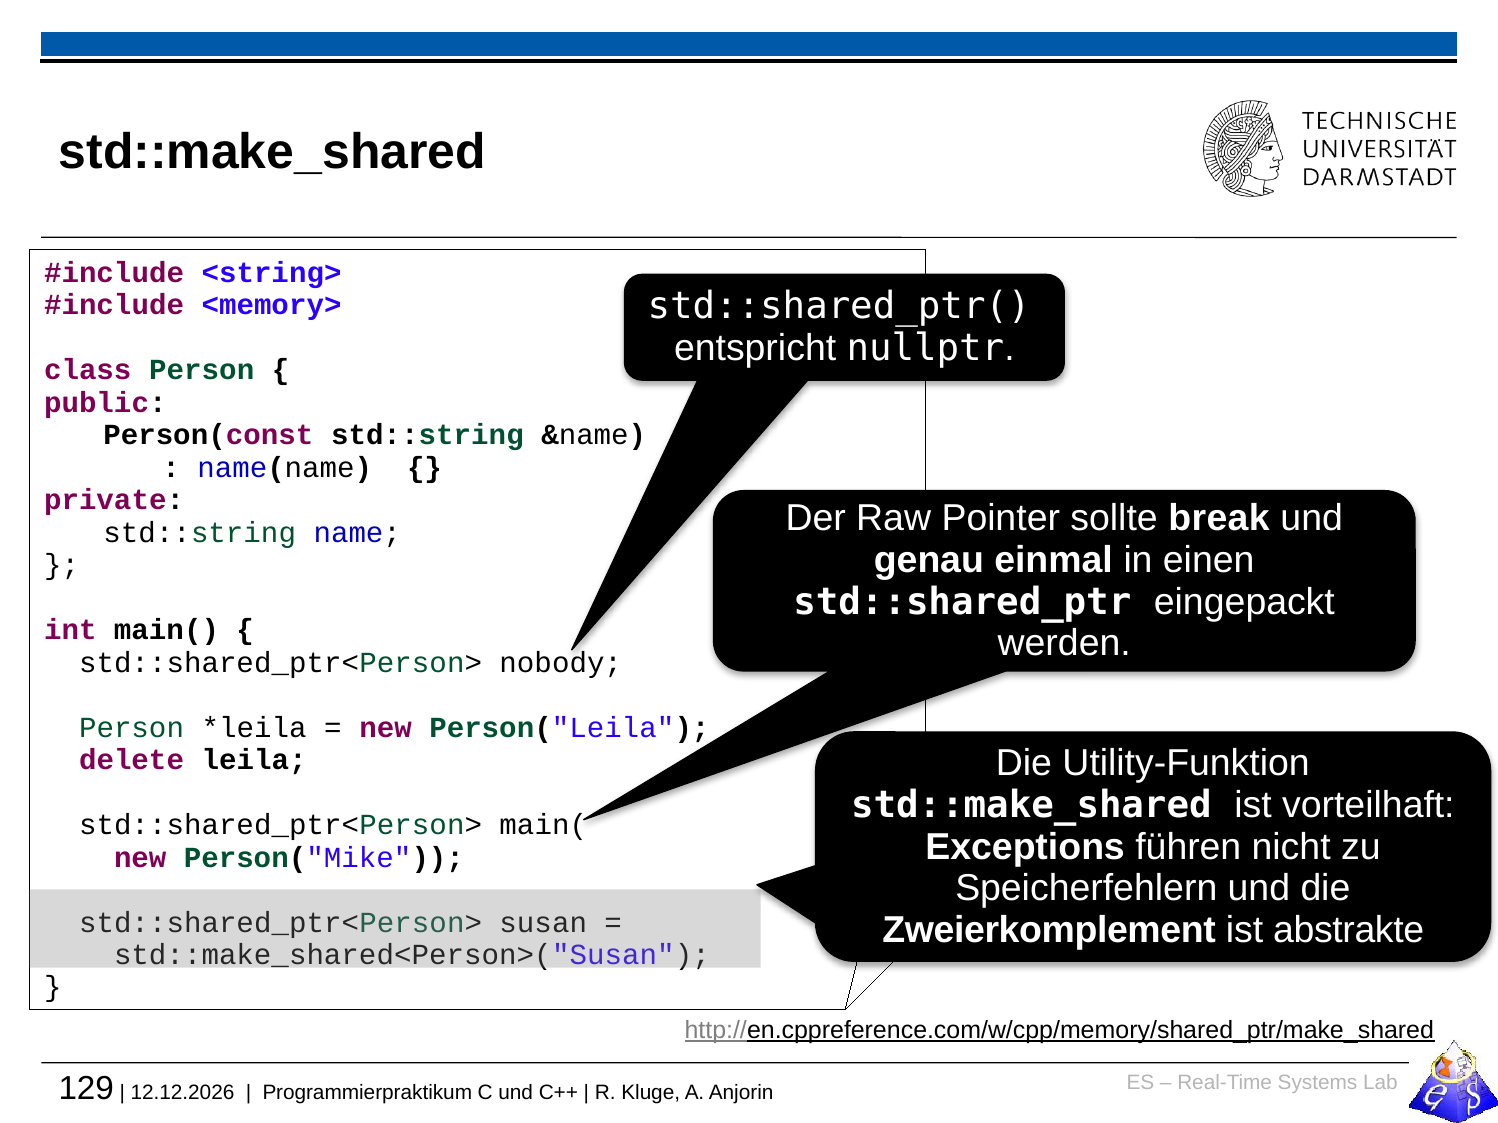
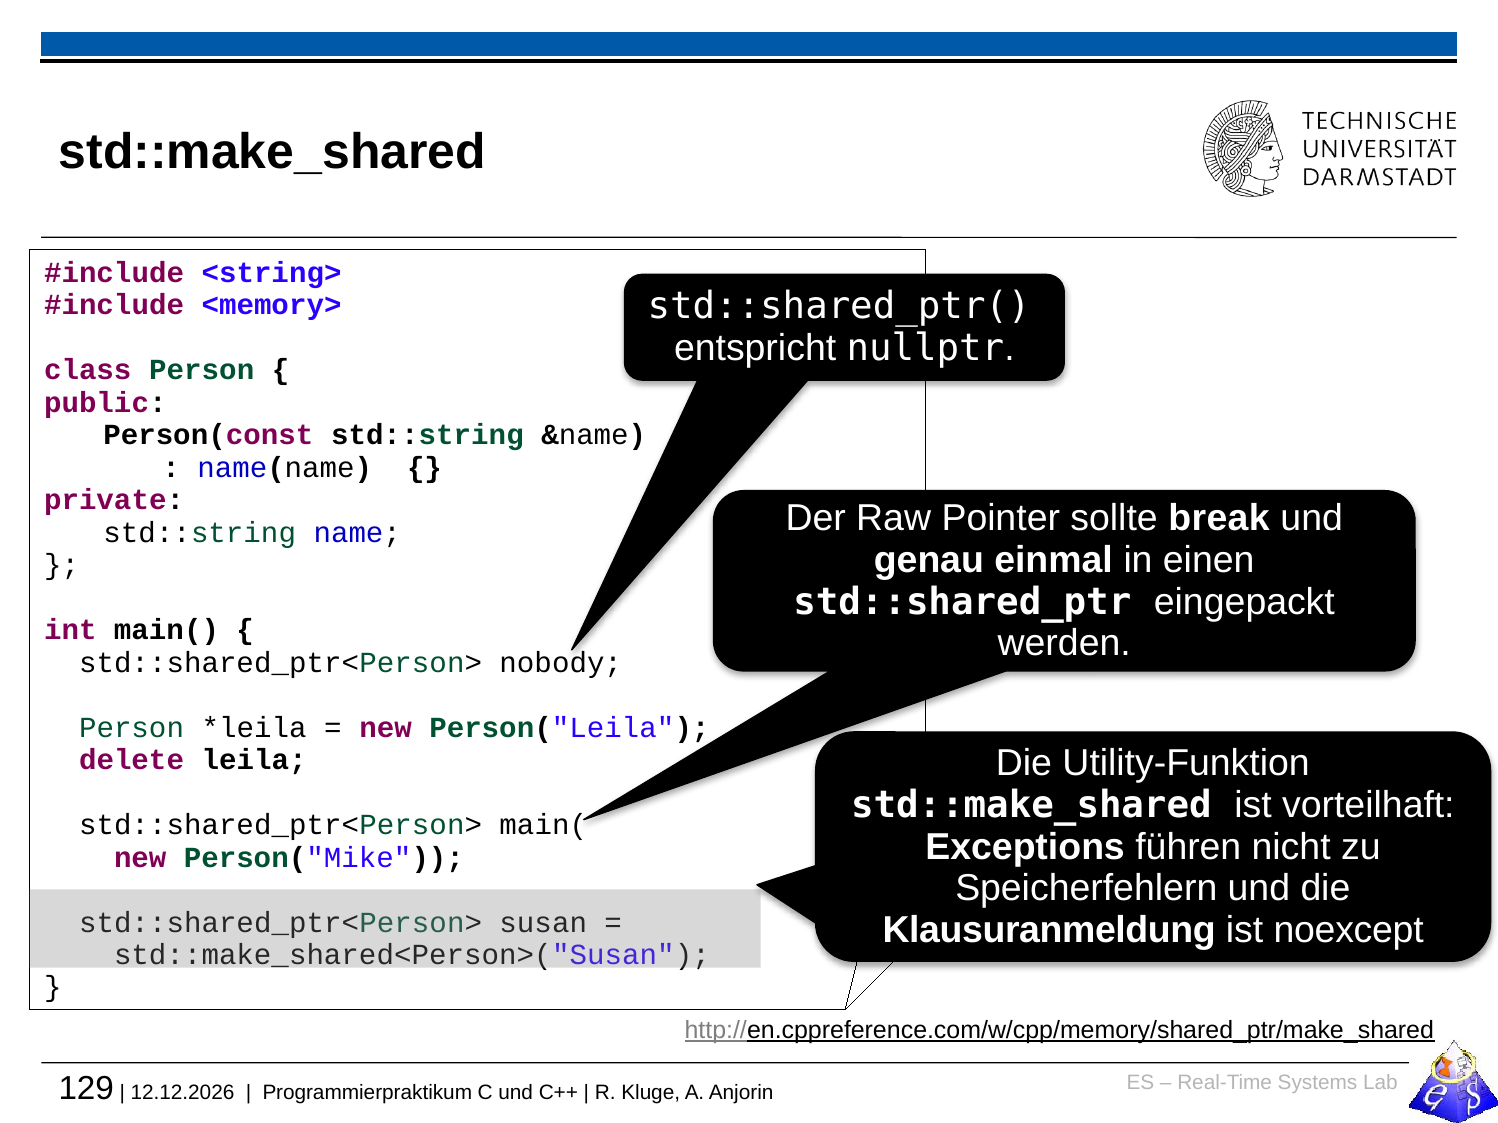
Zweierkomplement: Zweierkomplement -> Klausuranmeldung (1049, 931)
abstrakte: abstrakte -> noexcept (1349, 931)
